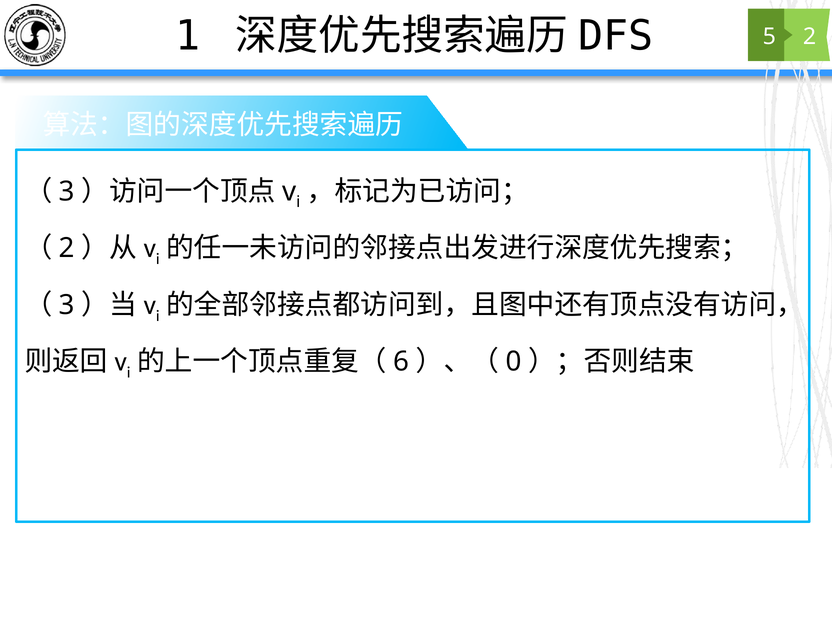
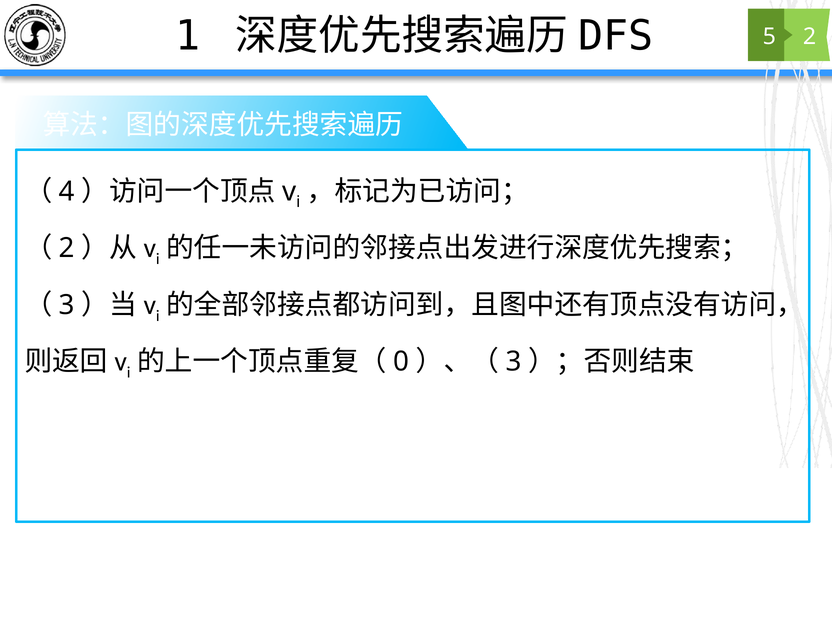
3: 3 -> 4 (67, 191)
6: 6 -> 0 (401, 362)
0: 0 -> 3 (514, 362)
